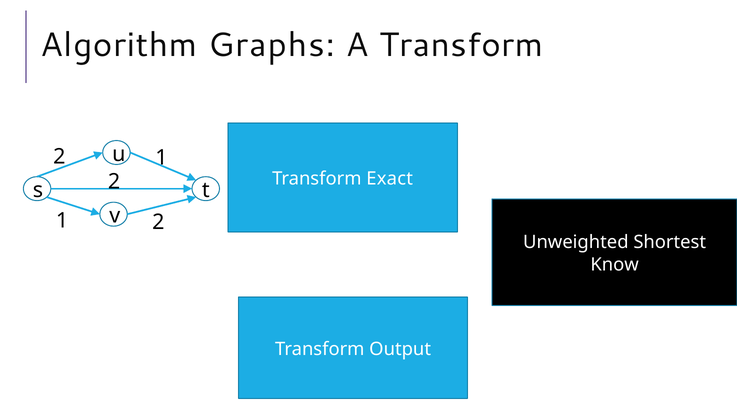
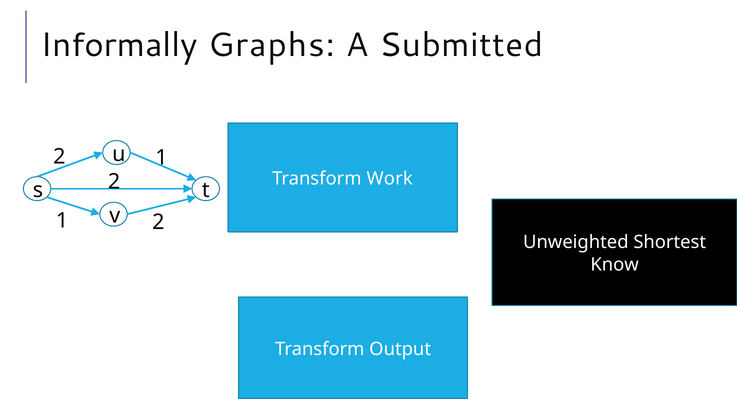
Algorithm: Algorithm -> Informally (119, 45)
A Transform: Transform -> Submitted (461, 45)
Exact: Exact -> Work (390, 178)
